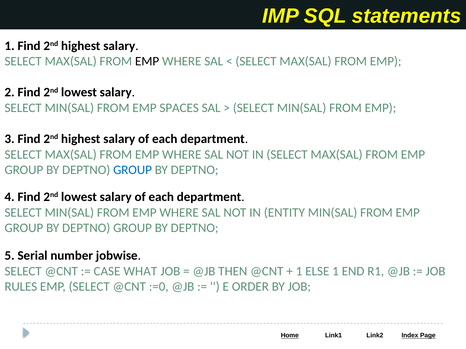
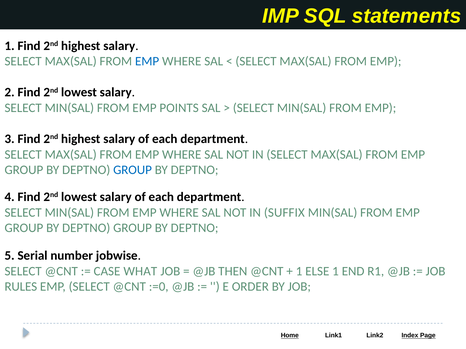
EMP colour: black -> blue (147, 61)
SPACES: SPACES -> POINTS (179, 108)
ENTITY: ENTITY -> SUFFIX (284, 213)
